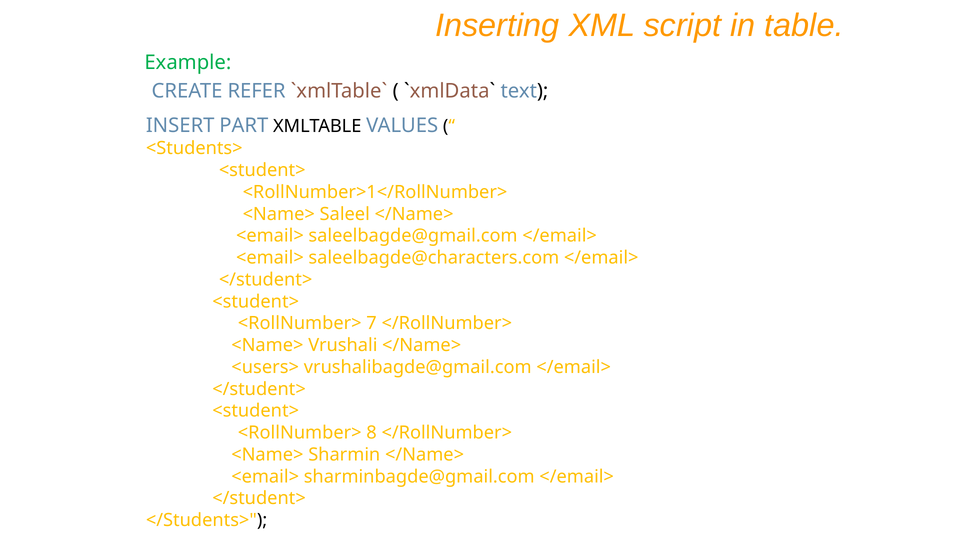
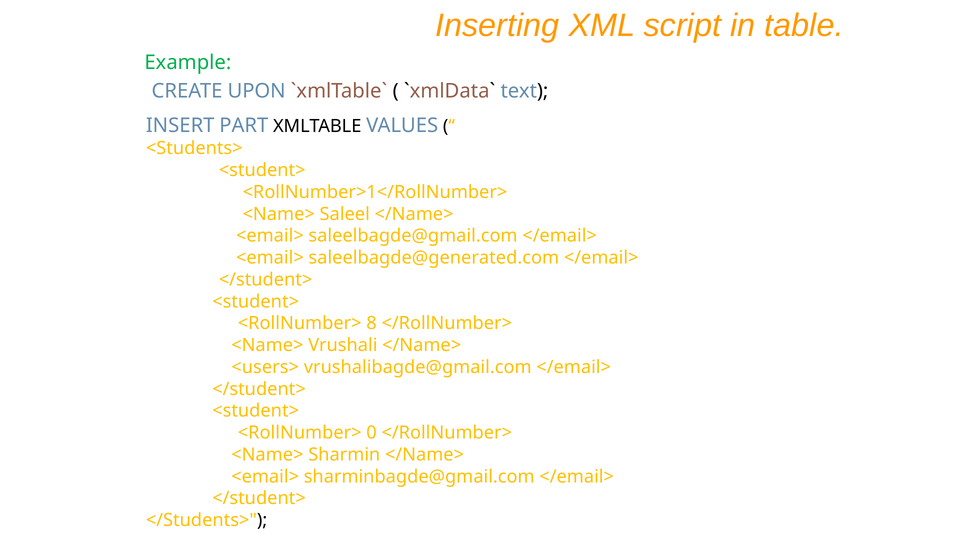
REFER: REFER -> UPON (257, 91)
saleelbagde@characters.com: saleelbagde@characters.com -> saleelbagde@generated.com (434, 258)
7: 7 -> 8 (372, 324)
8: 8 -> 0 (372, 433)
